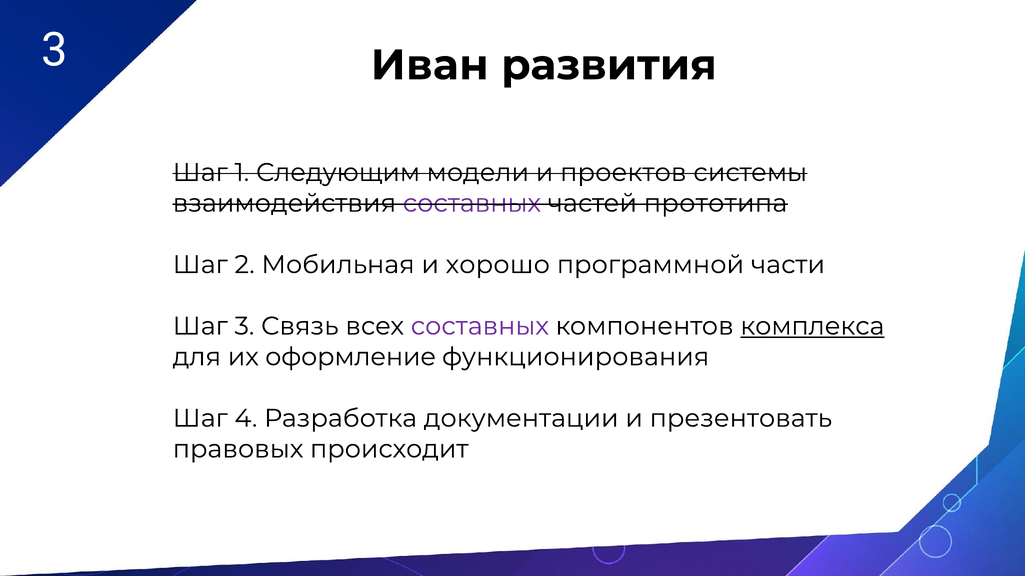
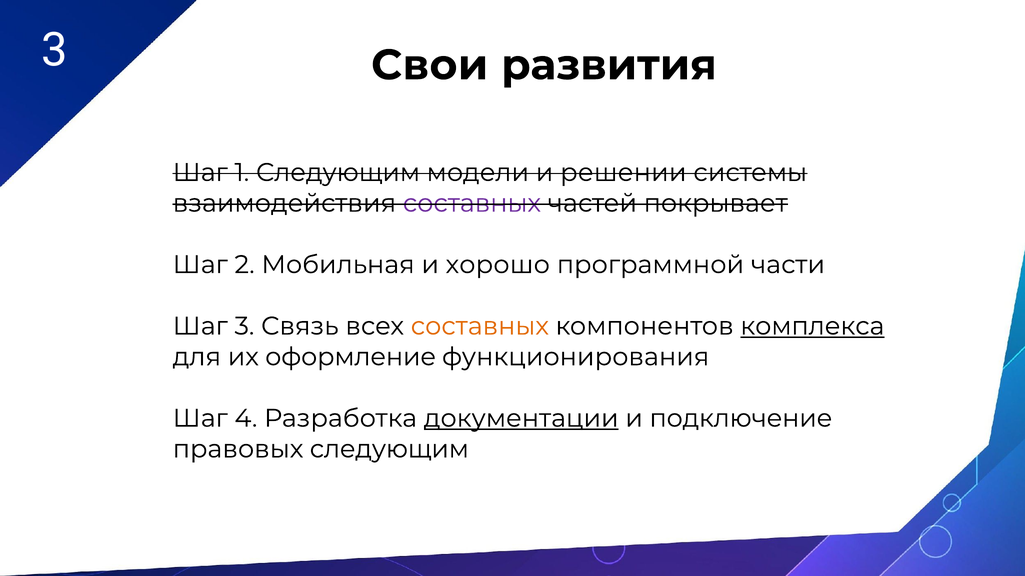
Иван: Иван -> Свои (430, 65)
проектов: проектов -> решении (623, 173)
прототипа: прототипа -> покрывает (716, 203)
составных colour: purple -> orange (480, 326)
документации underline: none -> present (521, 419)
презентовать: презентовать -> подключение (741, 419)
правовых происходит: происходит -> следующим (389, 449)
